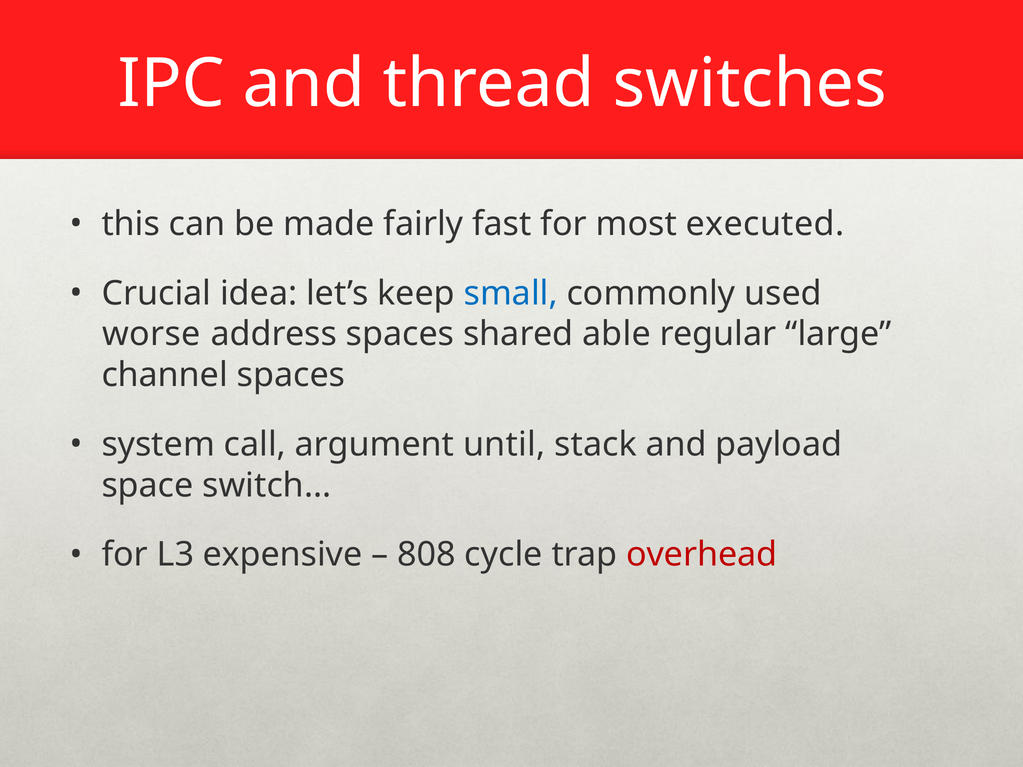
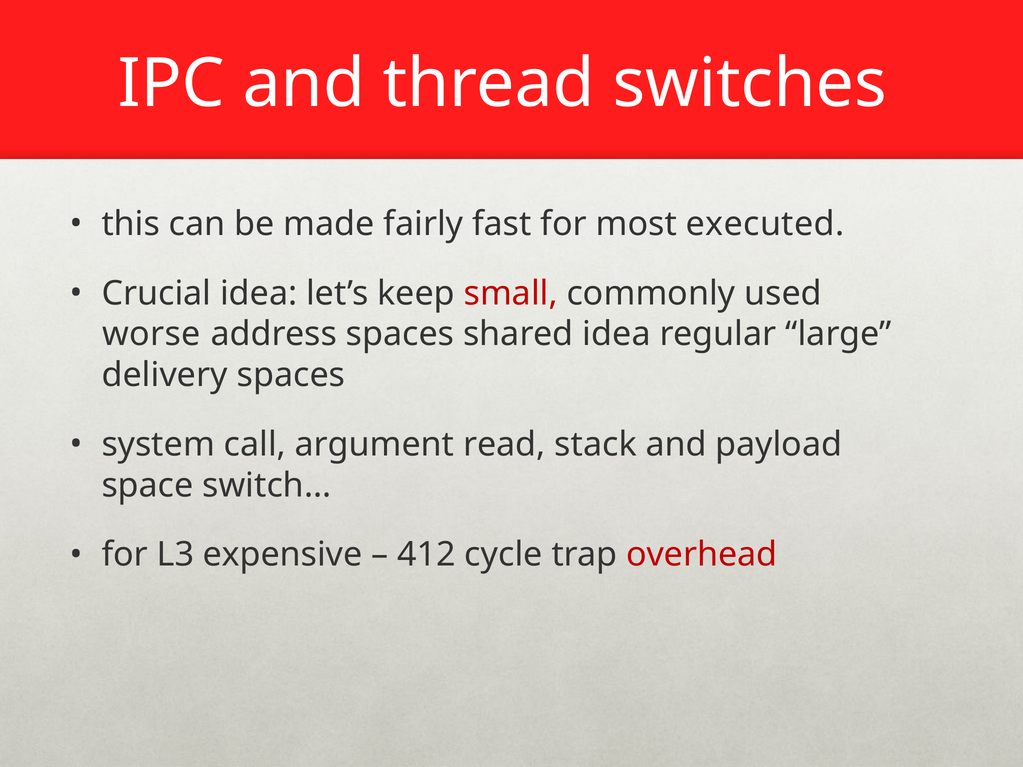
small colour: blue -> red (511, 293)
shared able: able -> idea (616, 334)
channel: channel -> delivery (165, 375)
until: until -> read (504, 445)
808: 808 -> 412 (426, 555)
